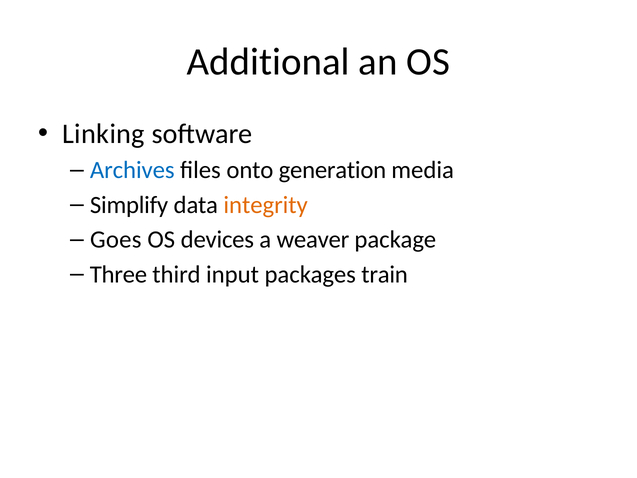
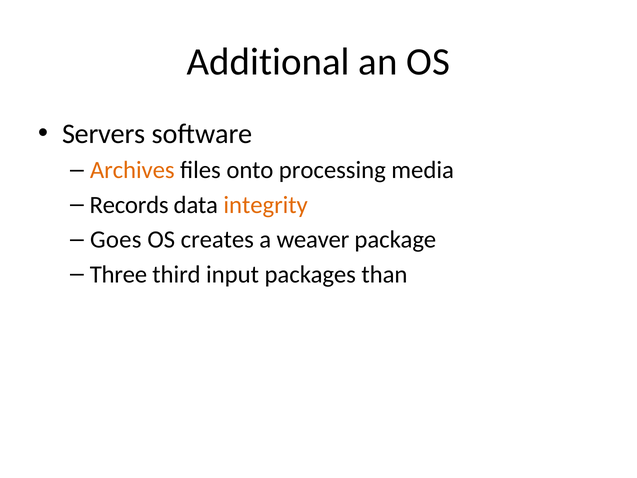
Linking: Linking -> Servers (104, 134)
Archives colour: blue -> orange (132, 170)
generation: generation -> processing (332, 170)
Simplify: Simplify -> Records (129, 205)
devices: devices -> creates (217, 240)
train: train -> than (384, 274)
